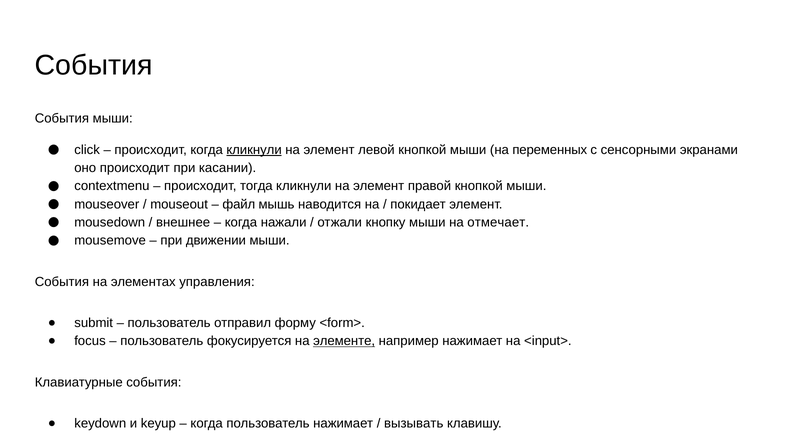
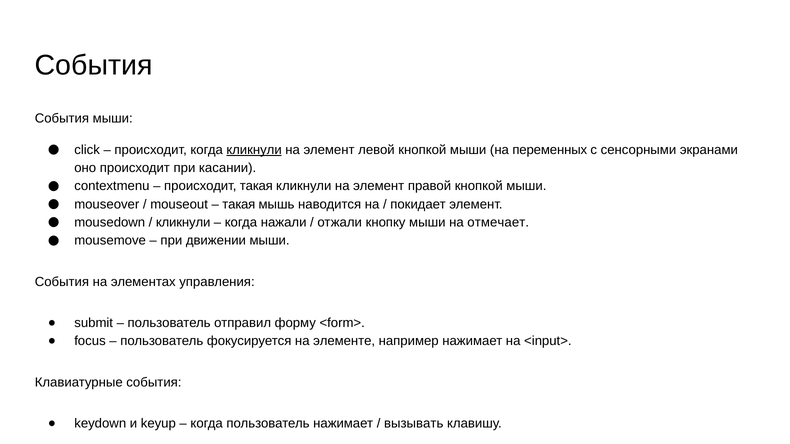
происходит тогда: тогда -> такая (256, 186)
файл: файл -> такая (239, 204)
внешнее: внешнее -> кликнули (183, 223)
элементе underline: present -> none (344, 341)
